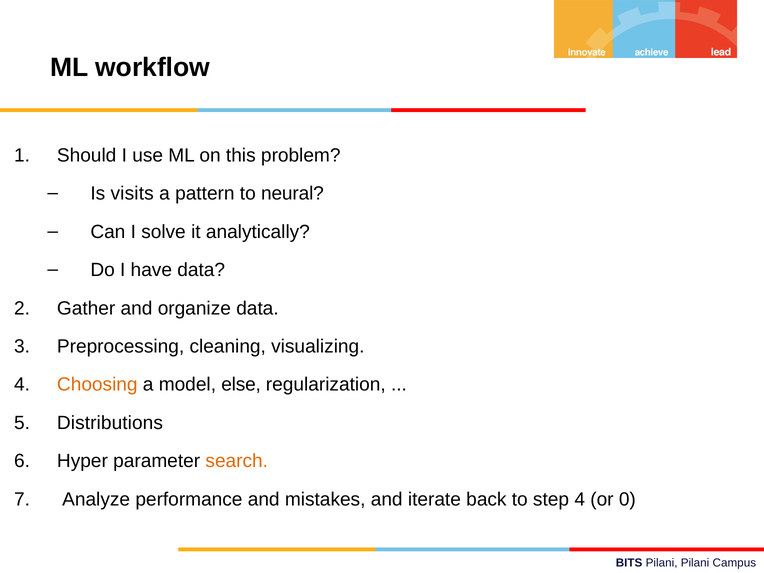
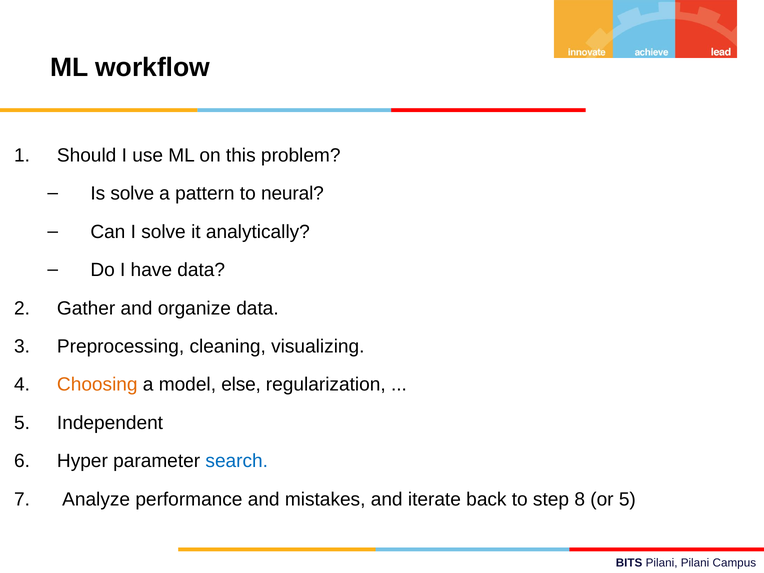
Is visits: visits -> solve (132, 194)
Distributions: Distributions -> Independent (110, 423)
search colour: orange -> blue (237, 461)
step 4: 4 -> 8 (580, 499)
or 0: 0 -> 5 (627, 499)
